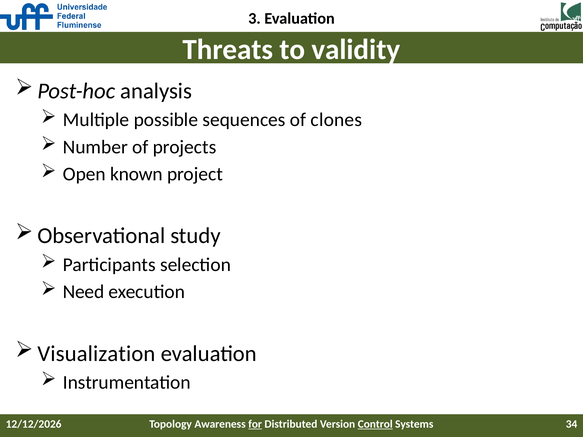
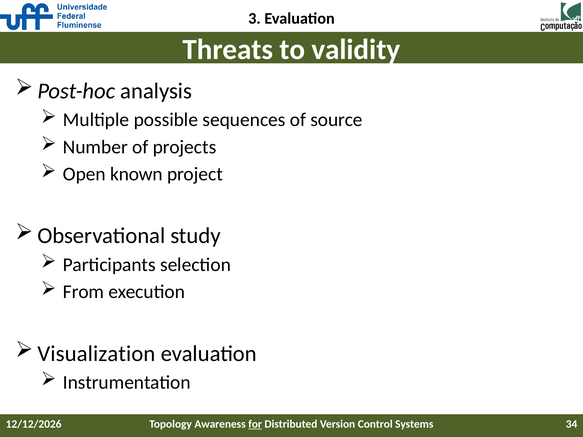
clones: clones -> source (336, 120)
Need: Need -> From (83, 292)
Control underline: present -> none (375, 424)
